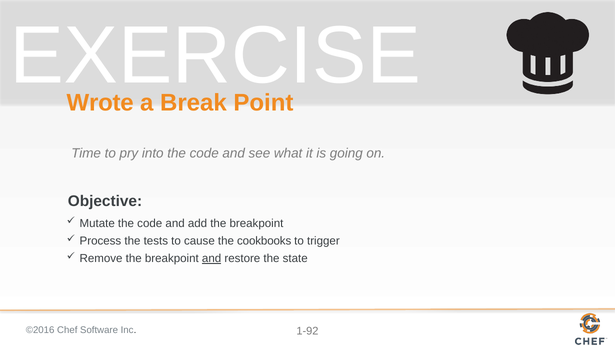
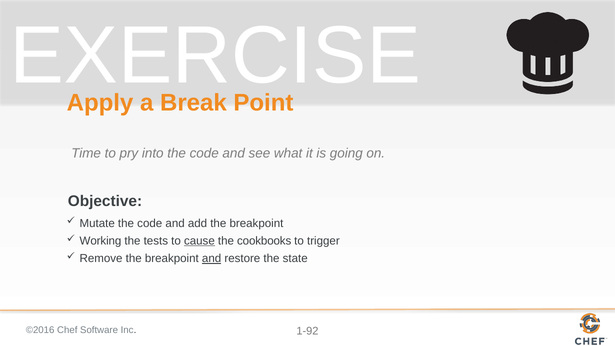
Wrote: Wrote -> Apply (100, 103)
Process: Process -> Working (100, 241)
cause underline: none -> present (199, 241)
